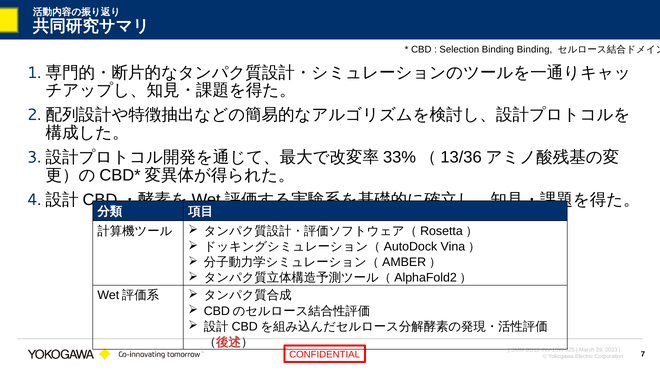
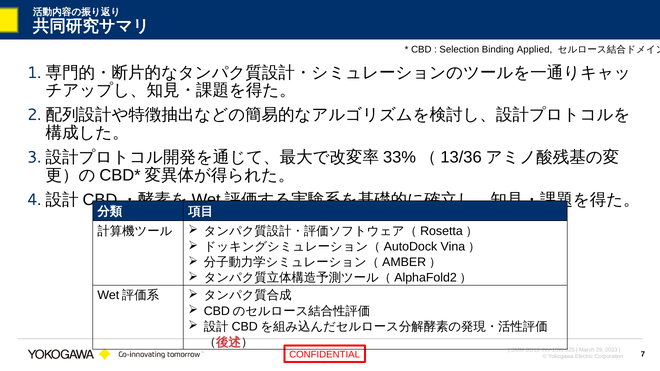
Binding Binding: Binding -> Applied (535, 49)
